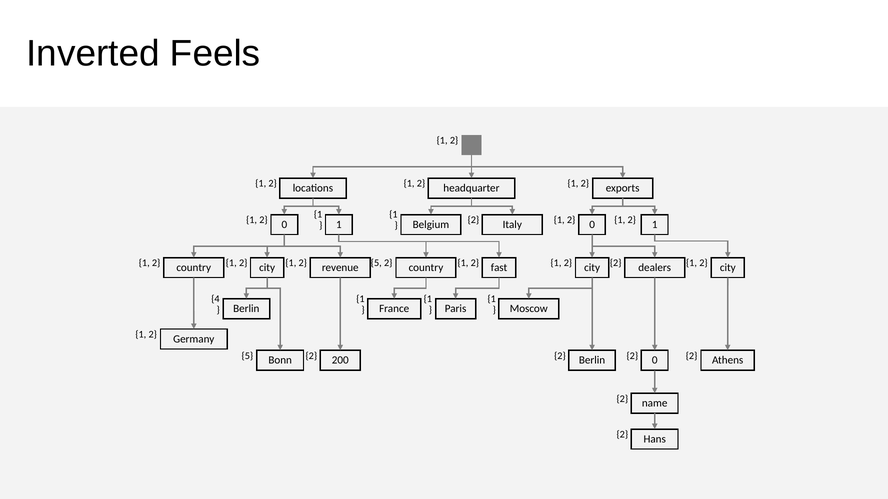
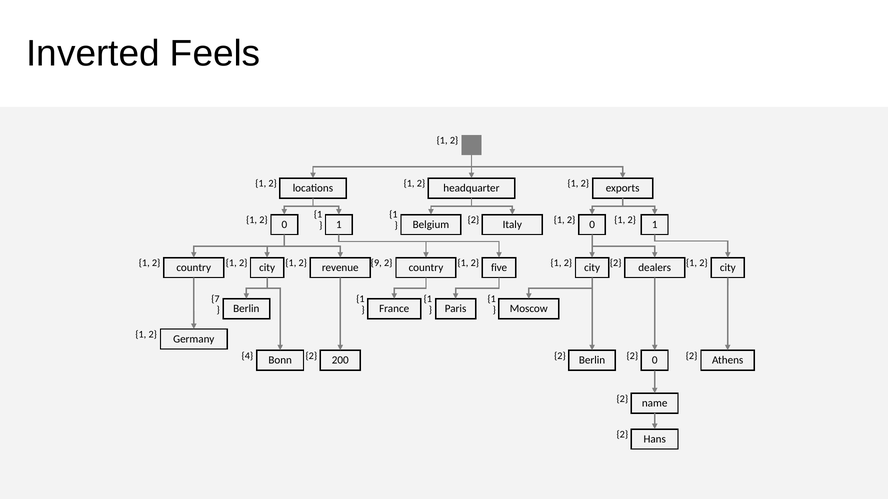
5: 5 -> 9 (376, 263)
fast: fast -> five (499, 268)
4: 4 -> 7 (215, 299)
5: 5 -> 4 (247, 356)
